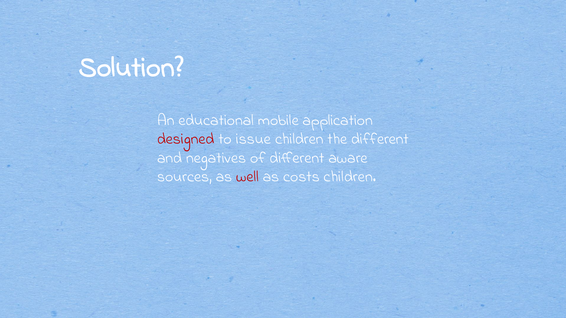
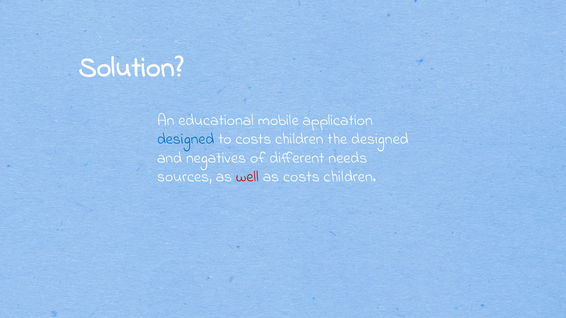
designed colour: red -> blue (186, 139)
to issue: issue -> costs (254, 139)
the different: different -> designed (380, 139)
aware: aware -> needs (348, 158)
